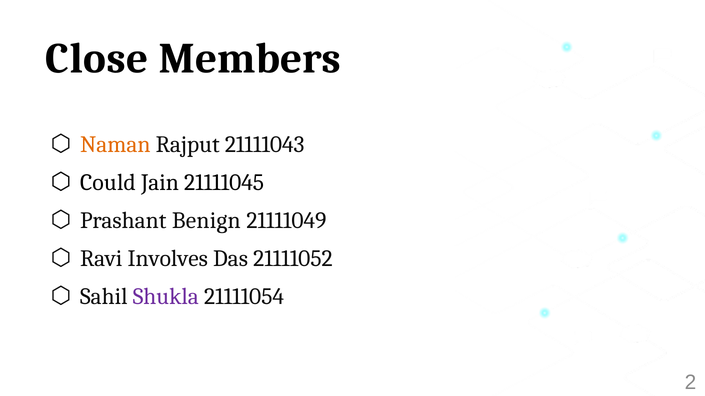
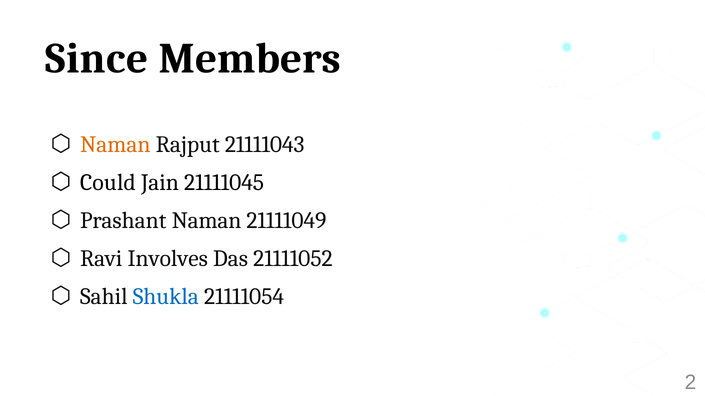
Close: Close -> Since (97, 58)
Prashant Benign: Benign -> Naman (207, 221)
Shukla colour: purple -> blue (166, 297)
